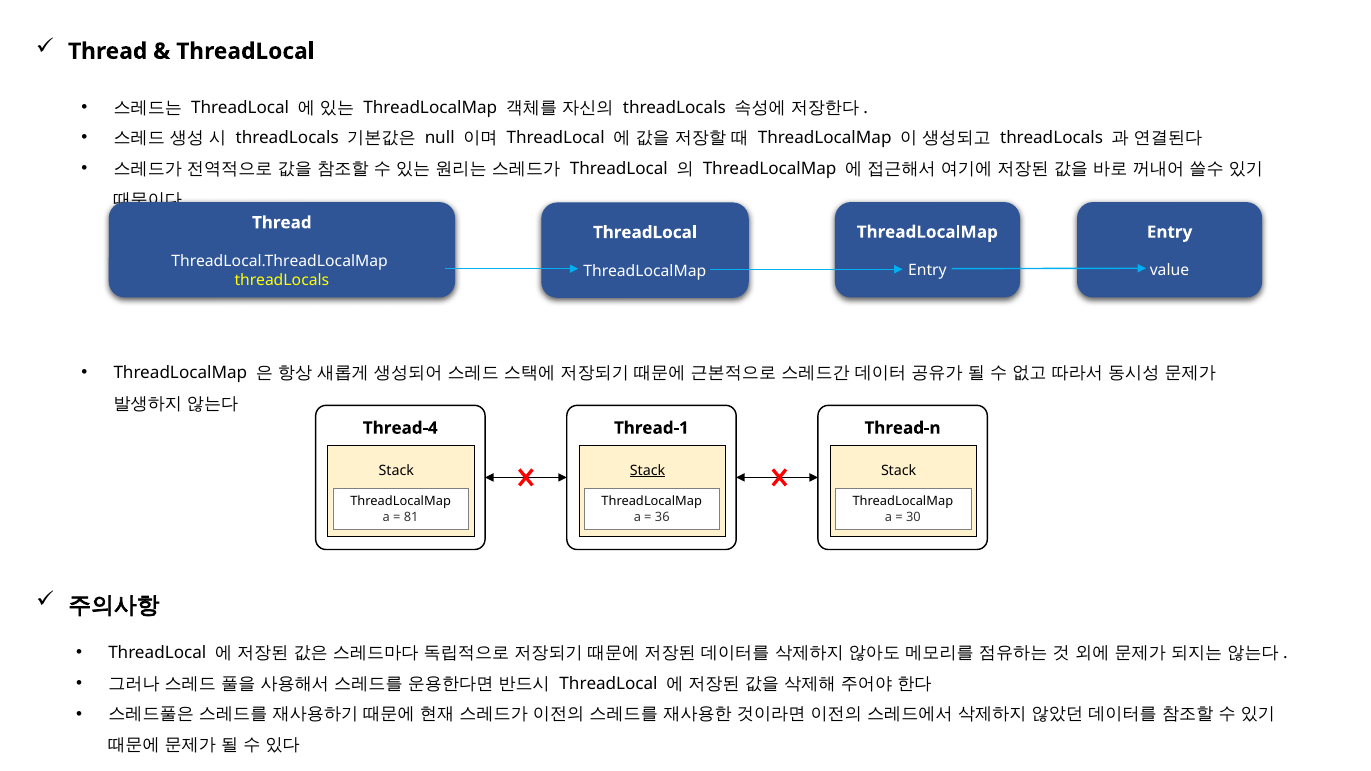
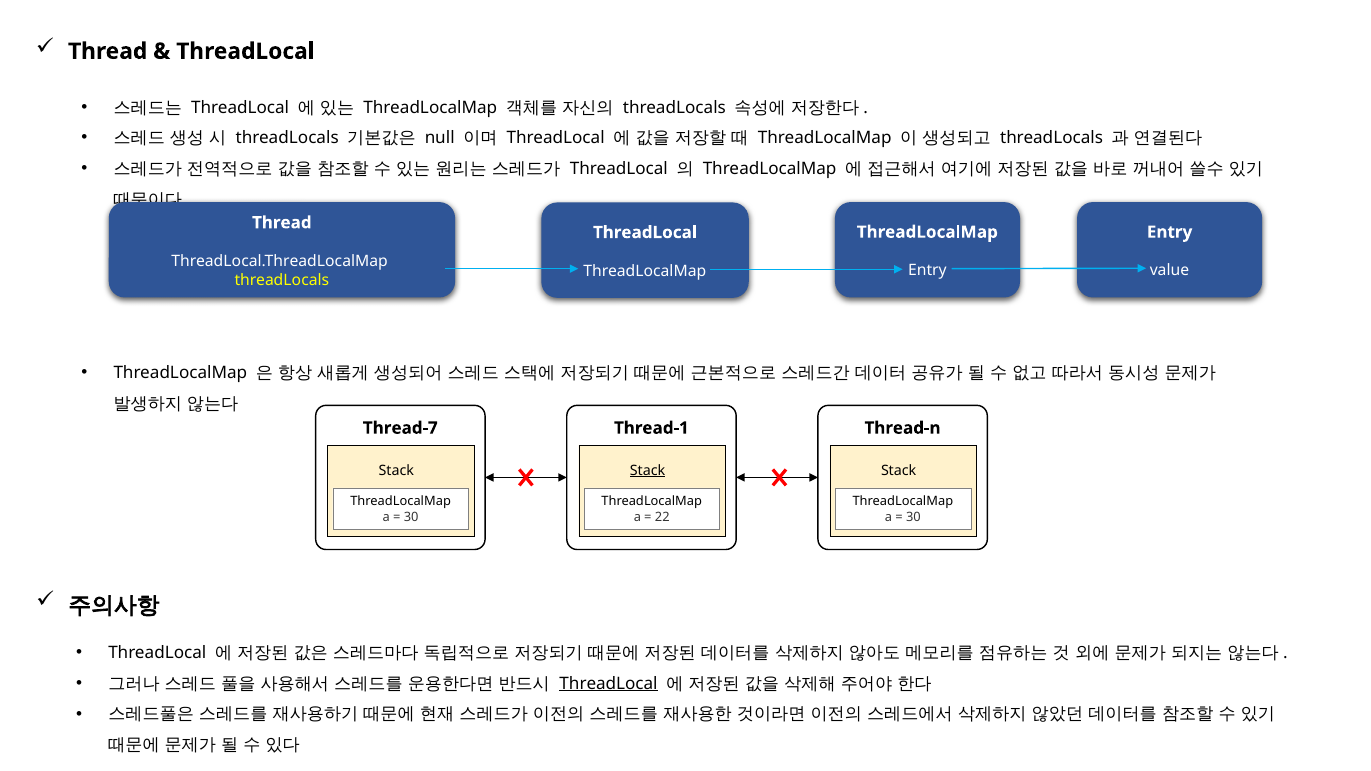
Thread-4: Thread-4 -> Thread-7 (400, 428)
81: 81 -> 30 (411, 517)
36: 36 -> 22 (662, 517)
ThreadLocal underline: none -> present (609, 684)
